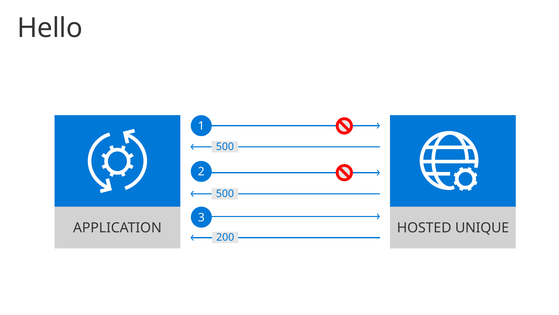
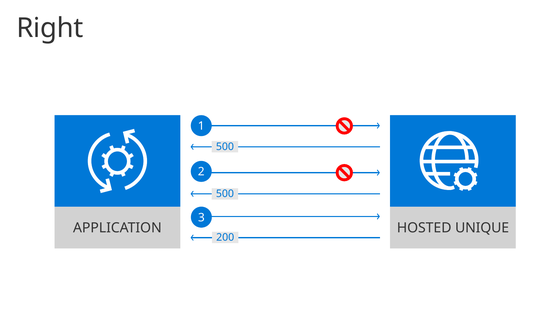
Hello: Hello -> Right (50, 28)
